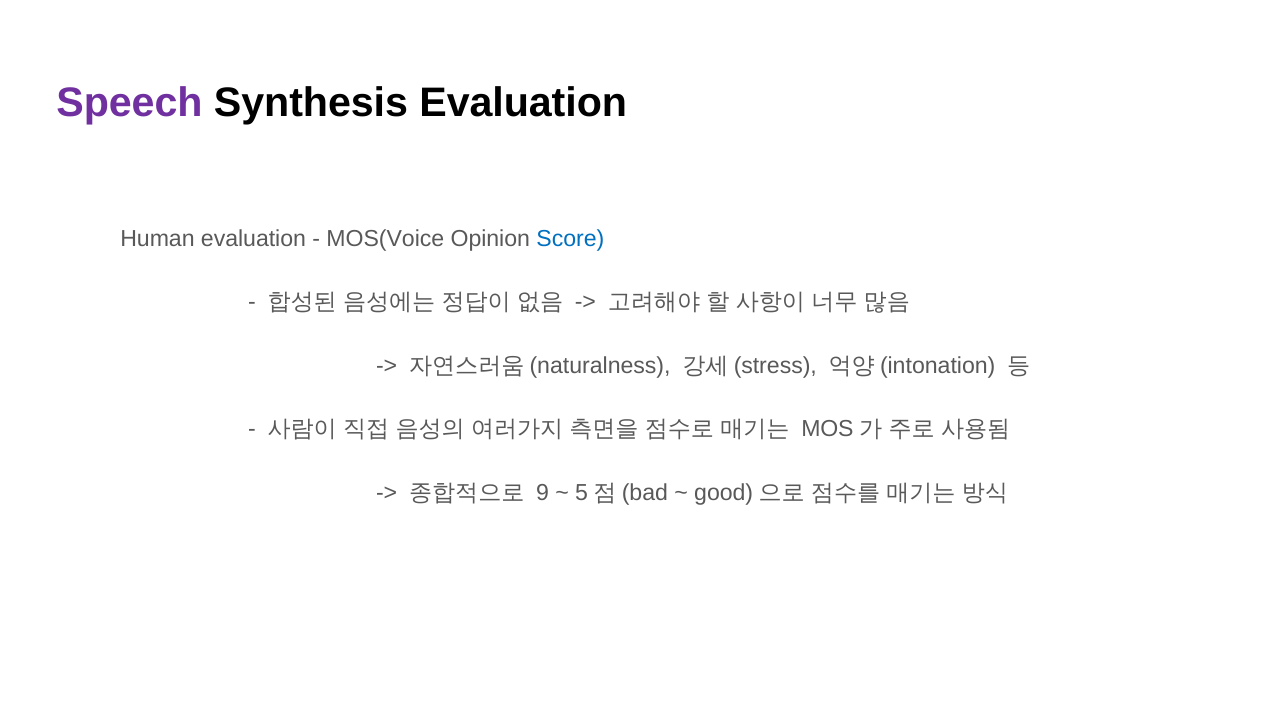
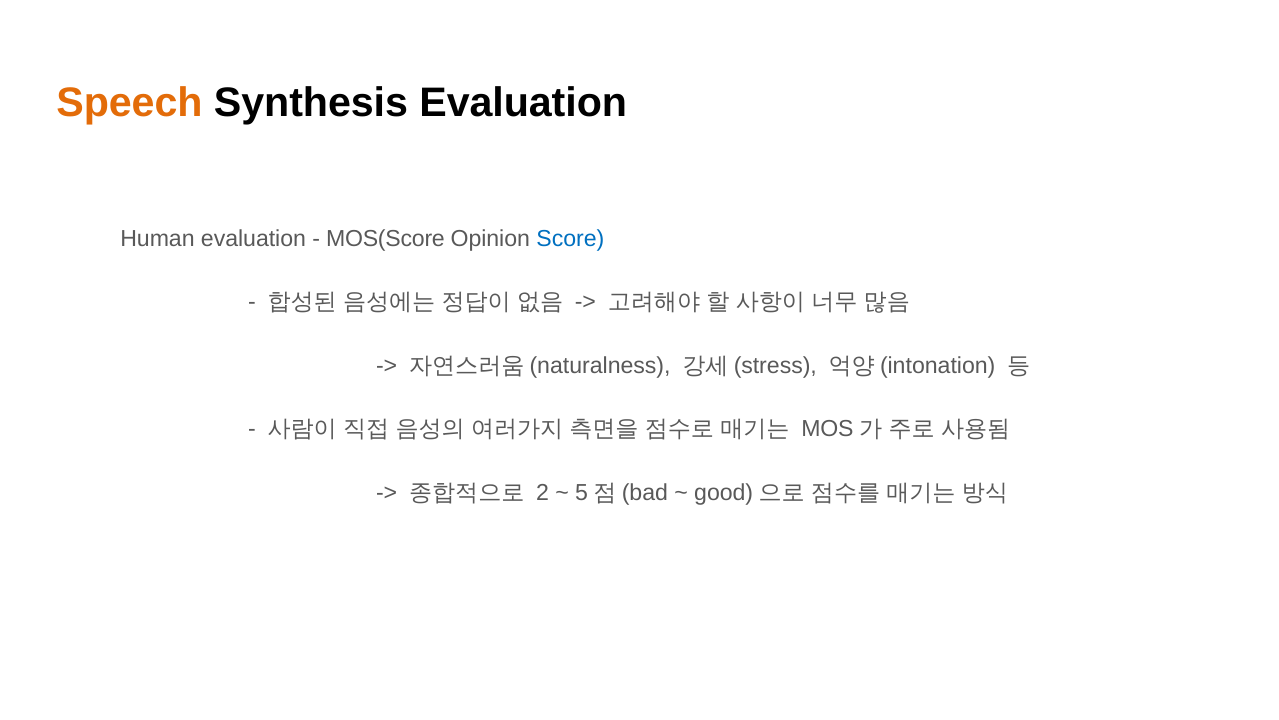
Speech colour: purple -> orange (129, 103)
MOS(Voice: MOS(Voice -> MOS(Score (385, 238)
9: 9 -> 2 (543, 492)
